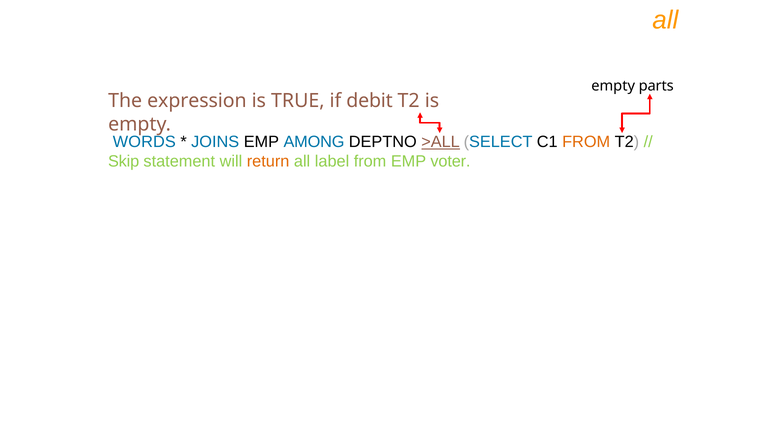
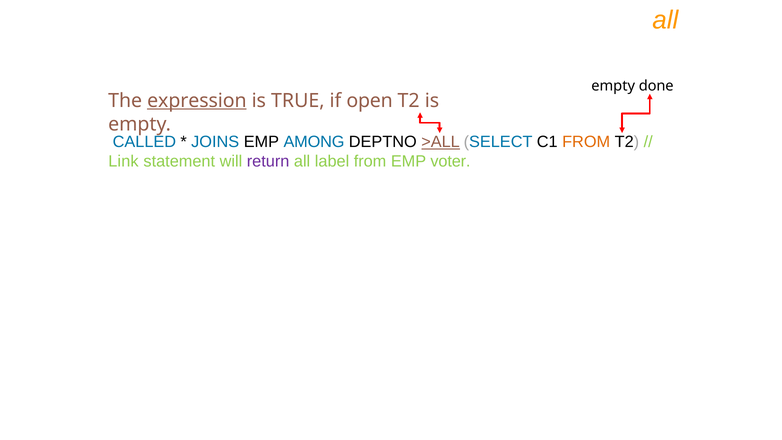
parts: parts -> done (656, 86)
expression underline: none -> present (197, 101)
debit: debit -> open (370, 101)
WORDS: WORDS -> CALLED (144, 142)
Skip: Skip -> Link (123, 161)
return colour: orange -> purple (268, 161)
